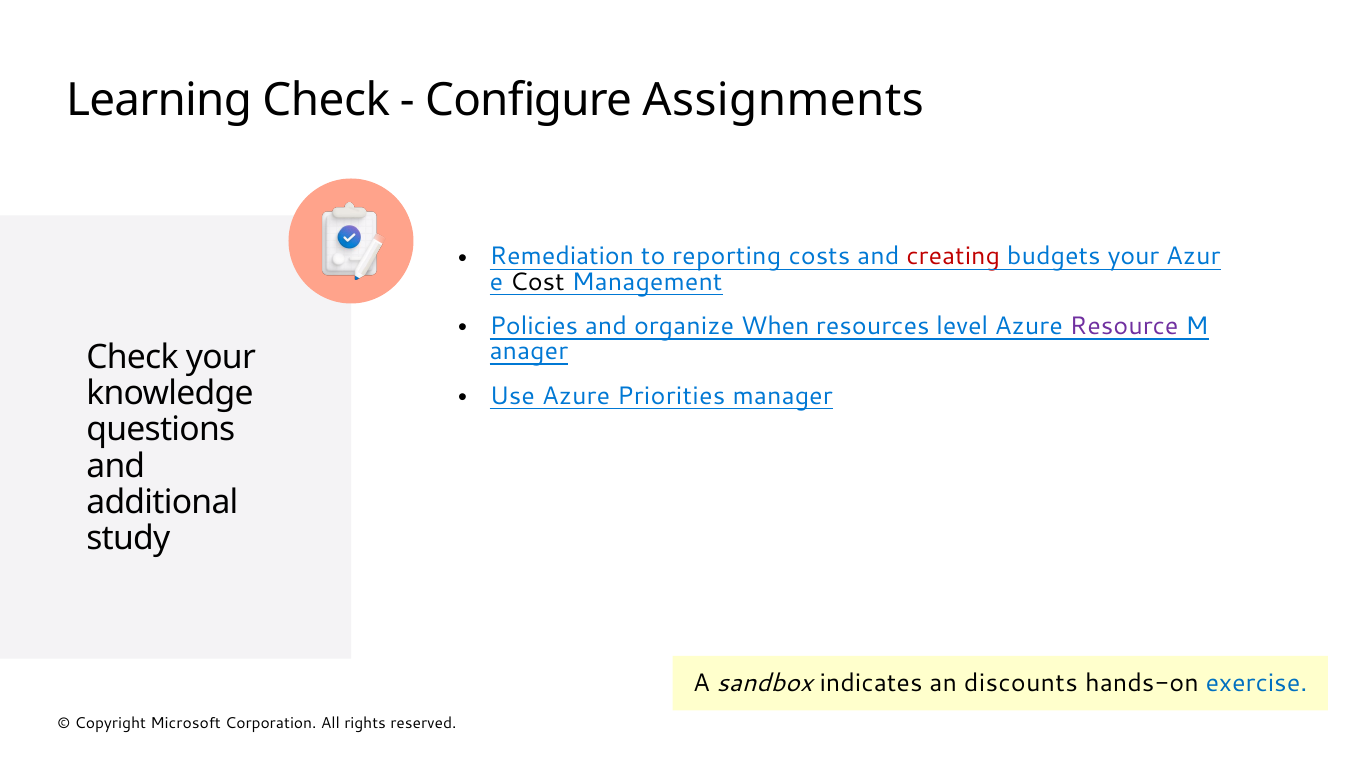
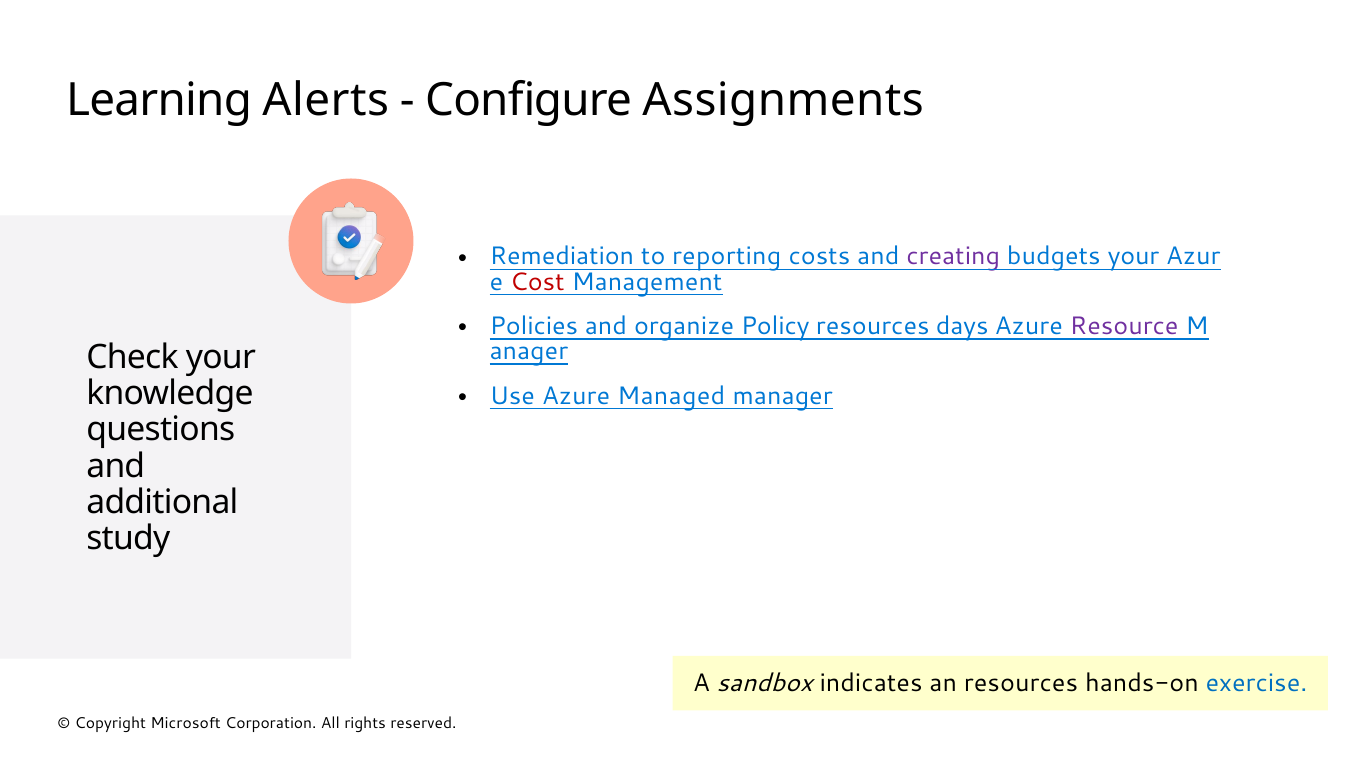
Learning Check: Check -> Alerts (326, 100)
creating colour: red -> purple (953, 257)
Cost colour: black -> red (537, 282)
When: When -> Policy (775, 326)
level: level -> days (962, 326)
Priorities: Priorities -> Managed (671, 396)
an discounts: discounts -> resources (1021, 683)
